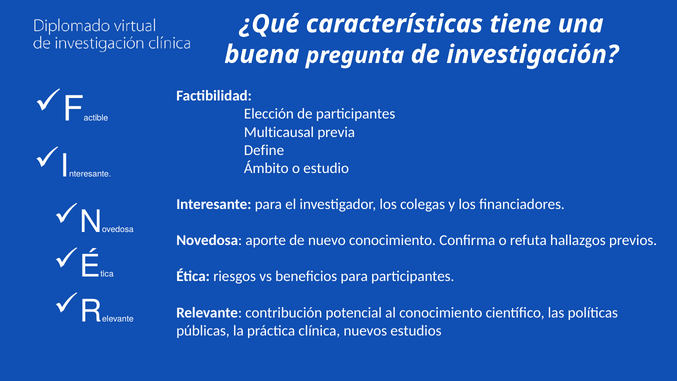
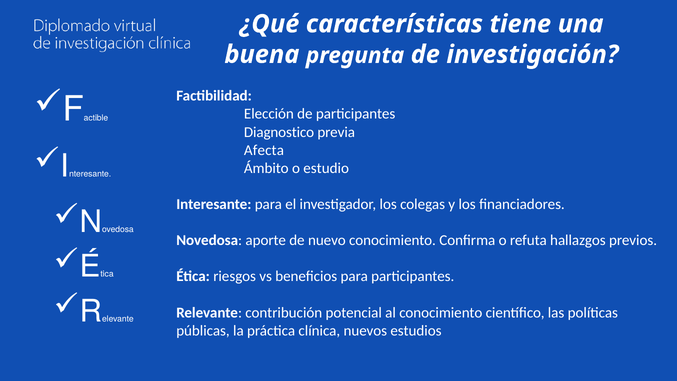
Multicausal: Multicausal -> Diagnostico (279, 132)
Define: Define -> Afecta (264, 150)
